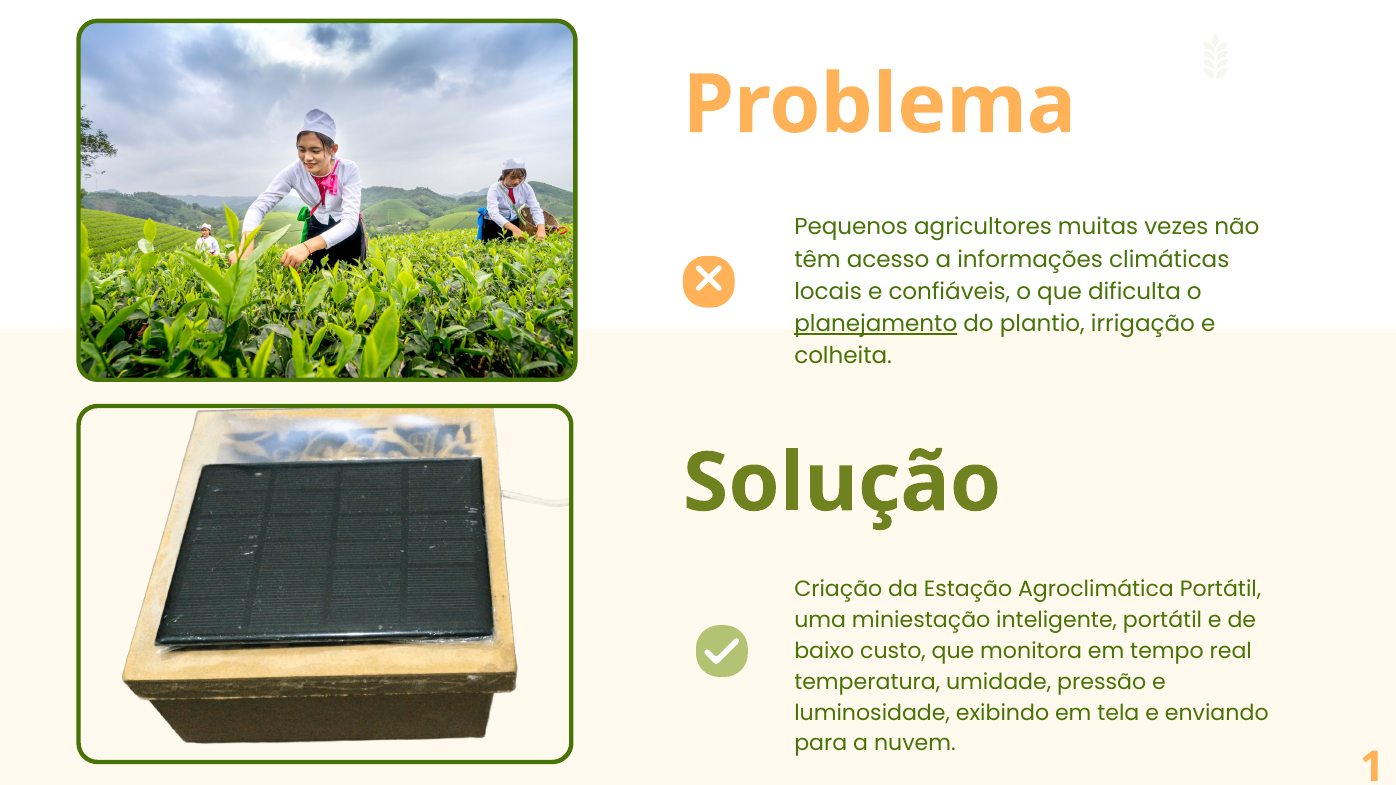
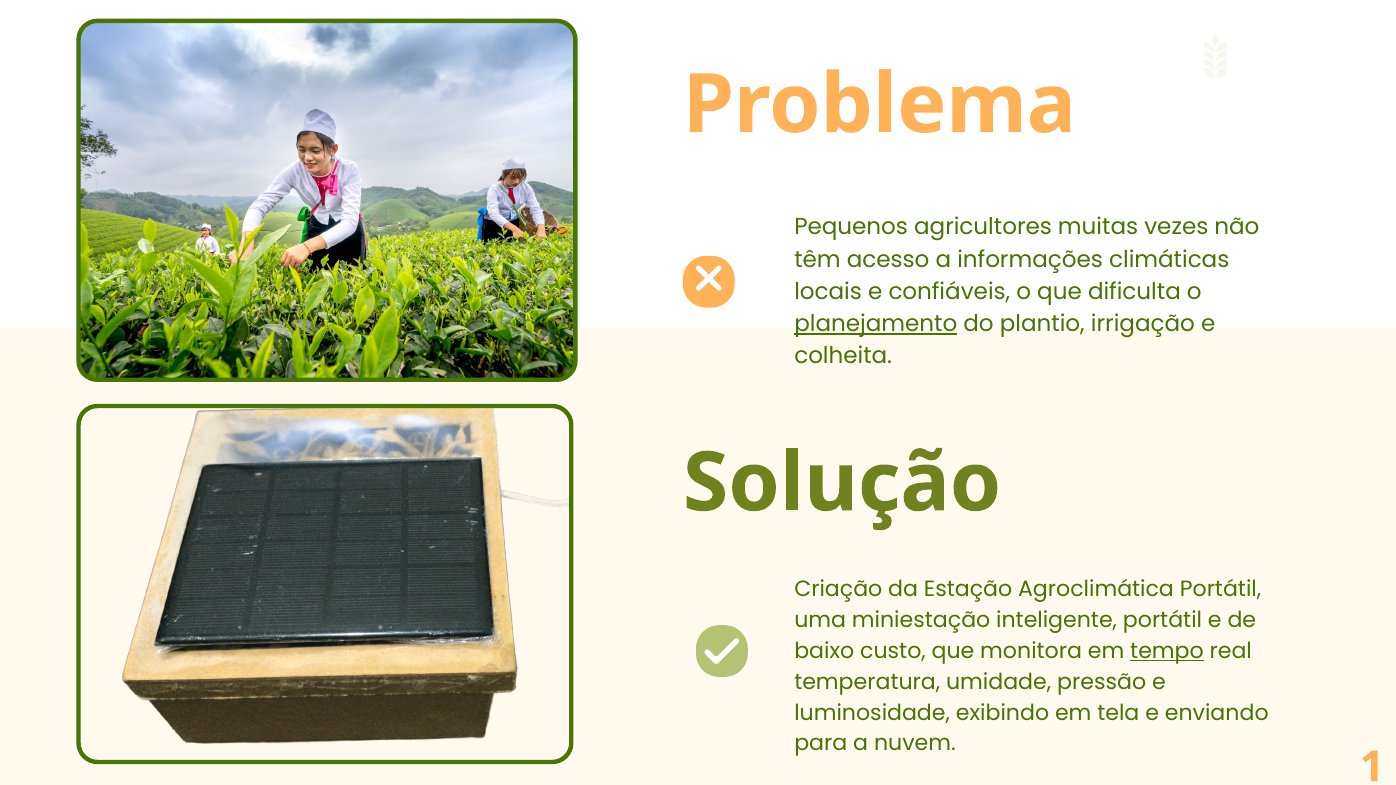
tempo underline: none -> present (1167, 651)
